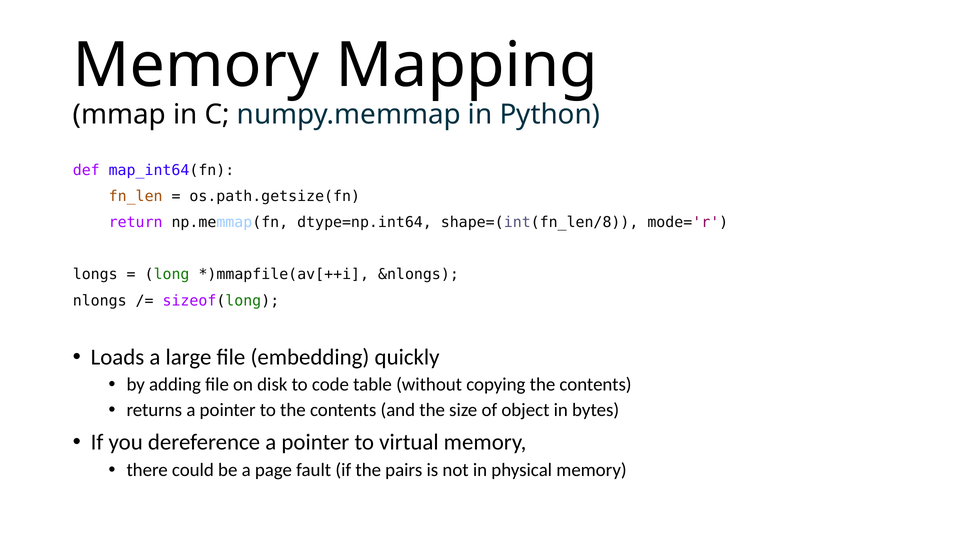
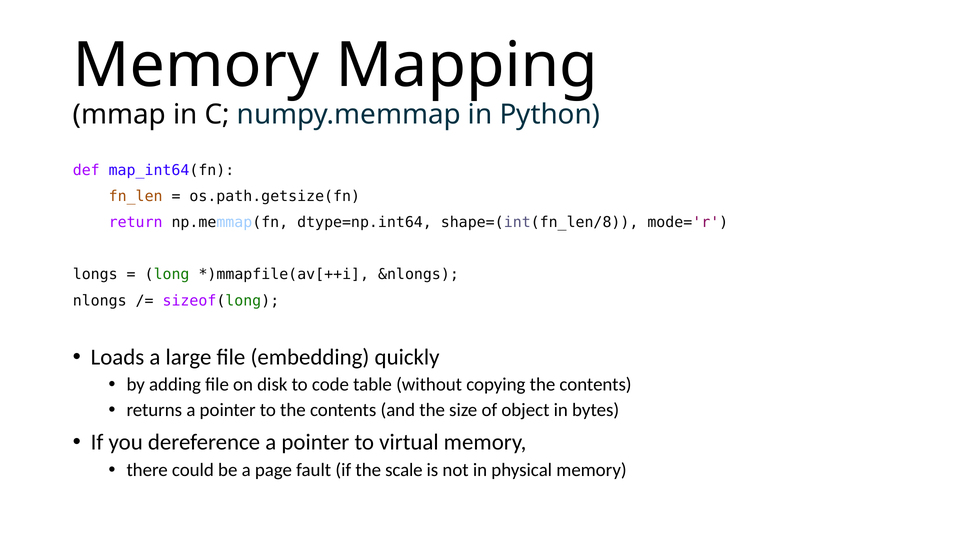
pairs: pairs -> scale (404, 470)
